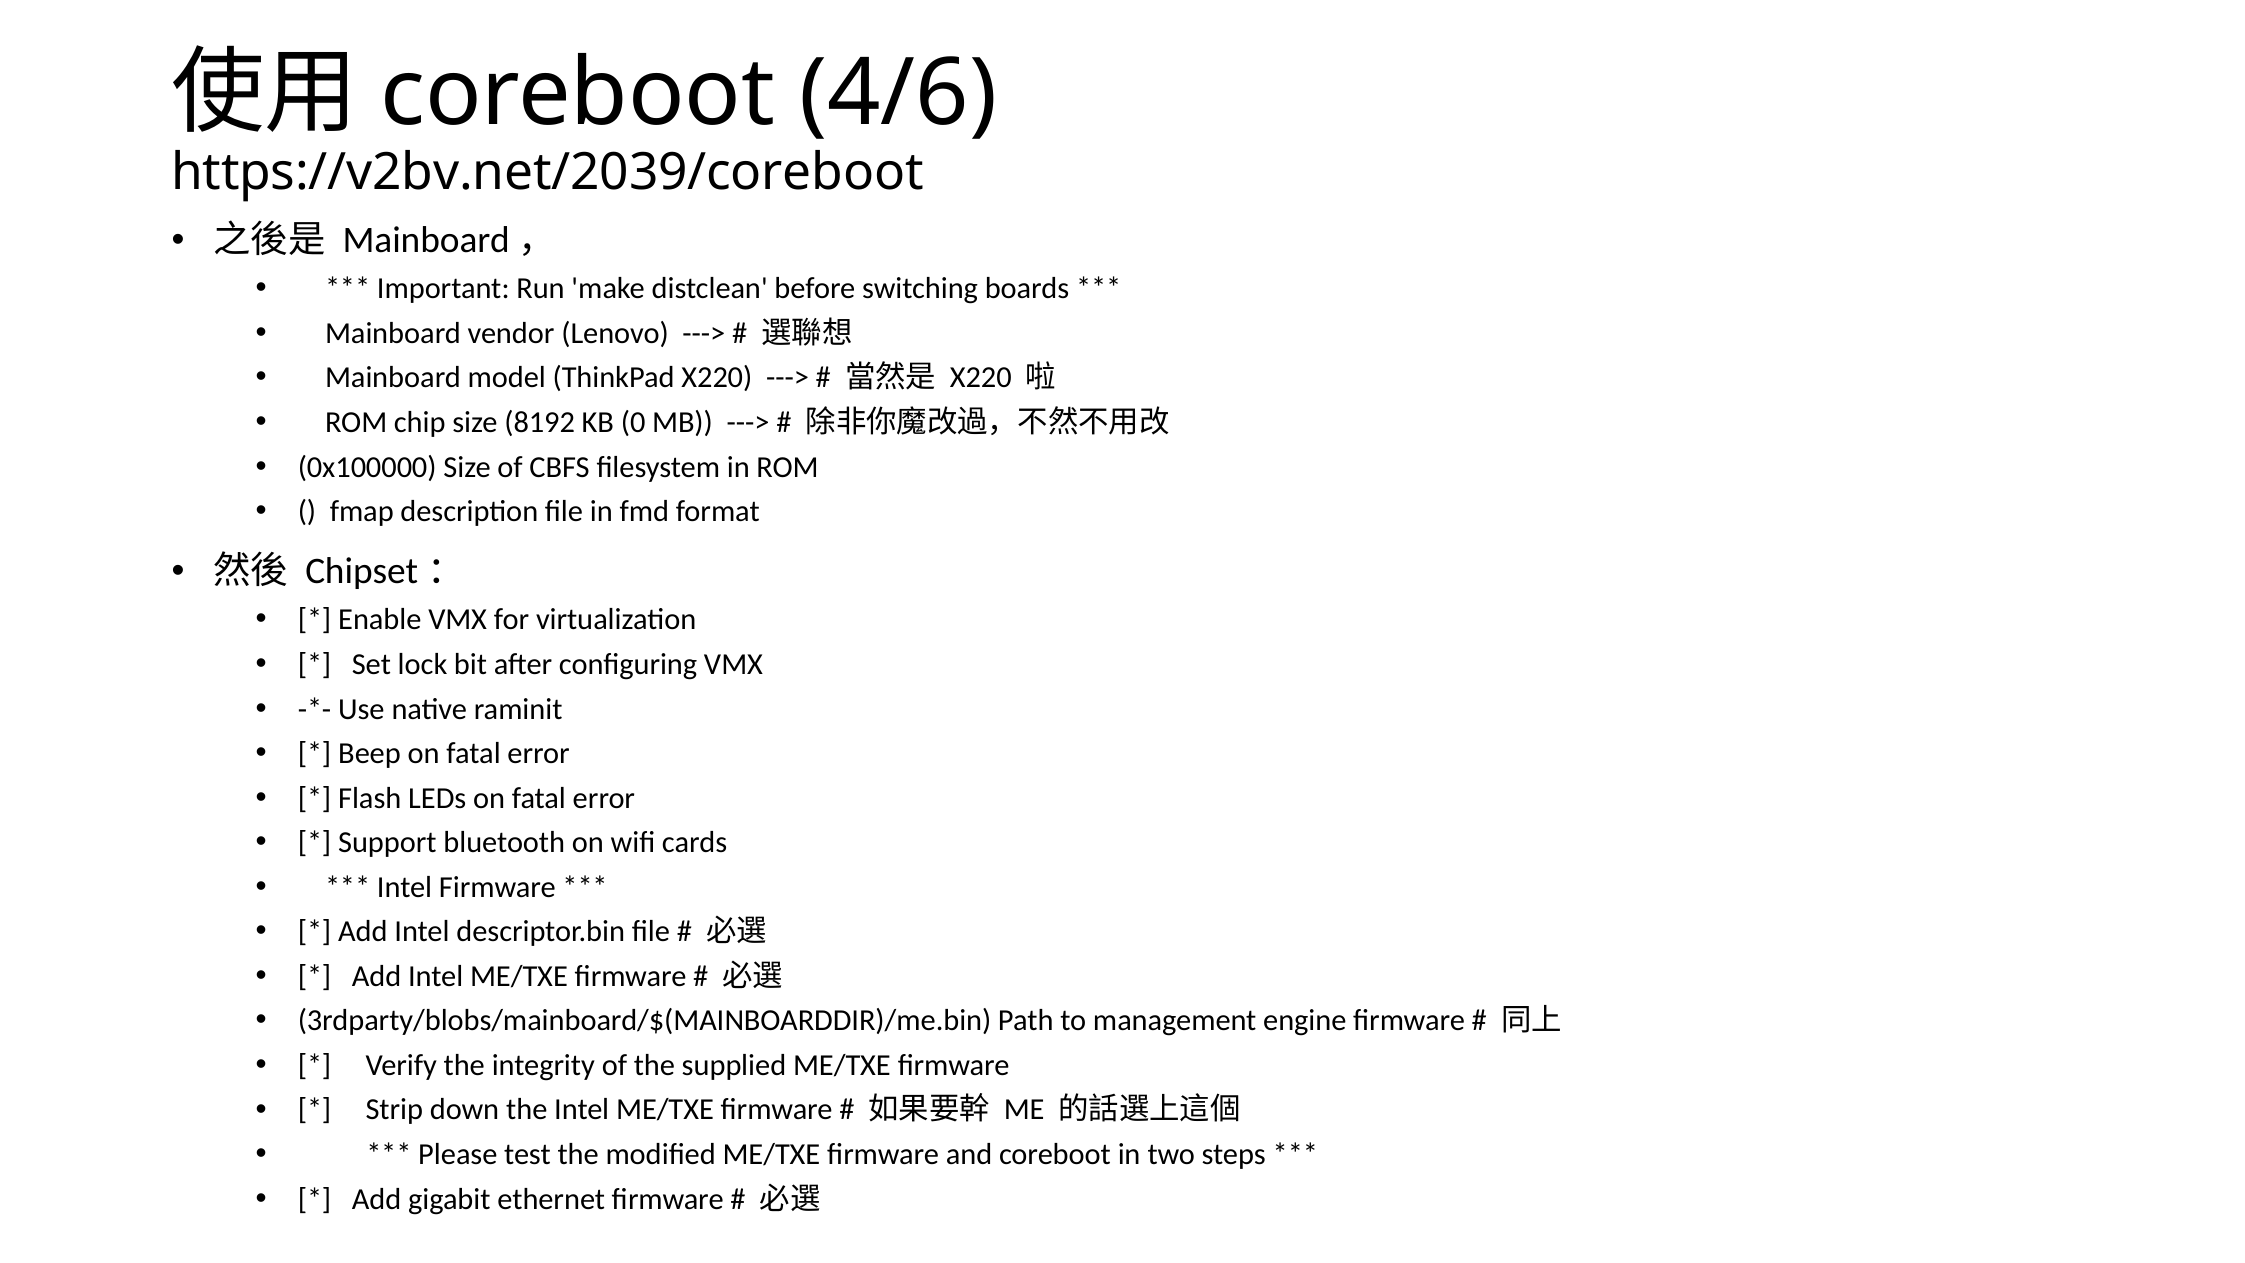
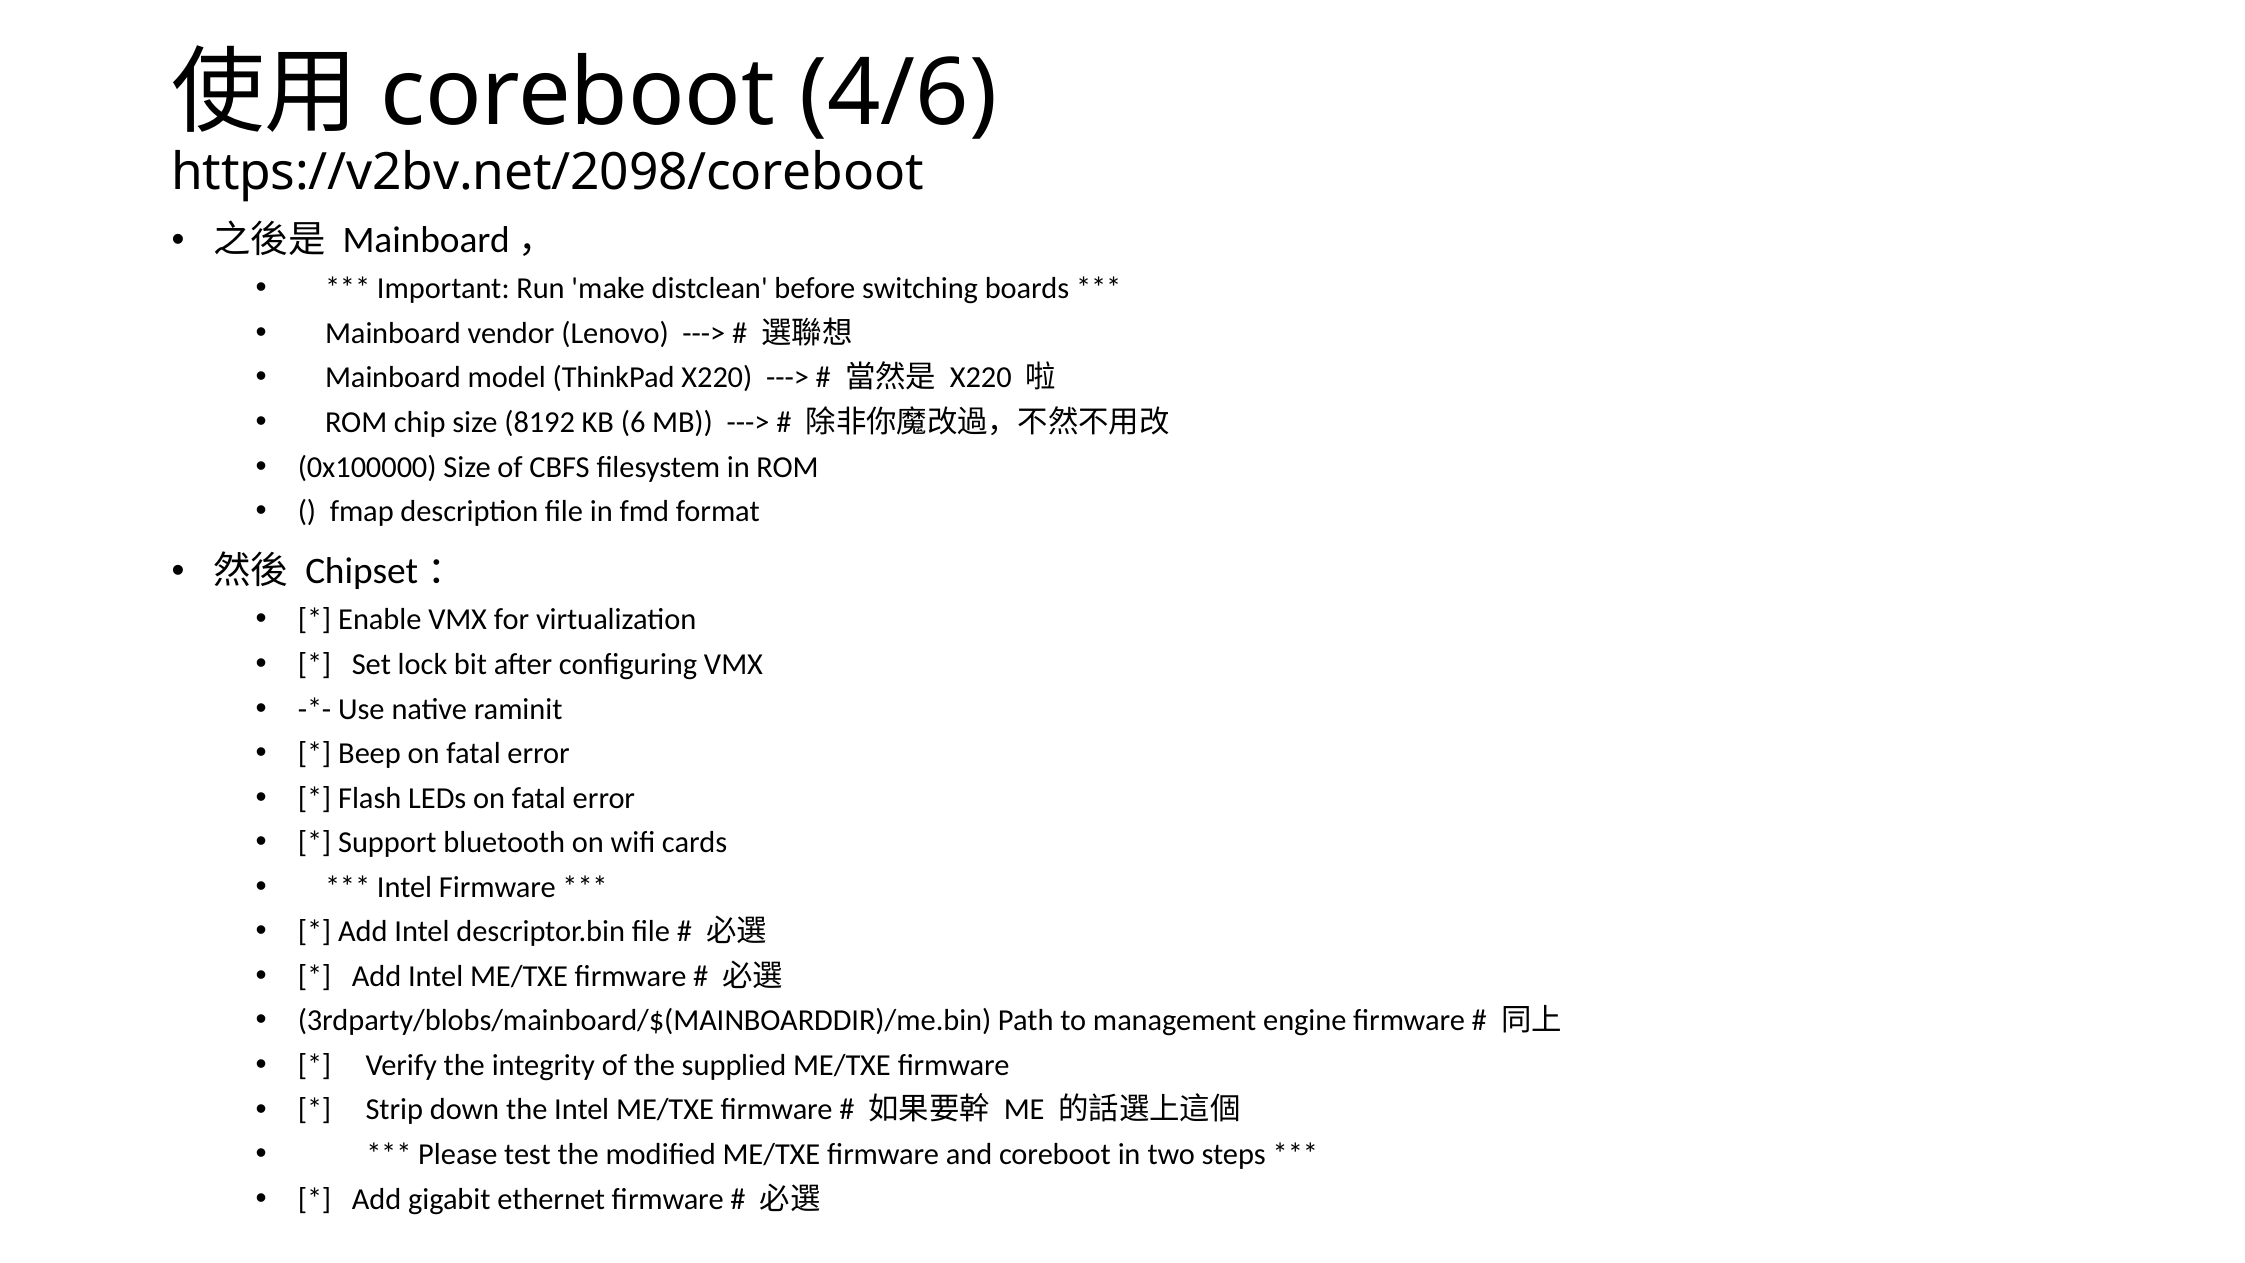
https://v2bv.net/2039/coreboot: https://v2bv.net/2039/coreboot -> https://v2bv.net/2098/coreboot (547, 172)
0: 0 -> 6 (633, 422)
